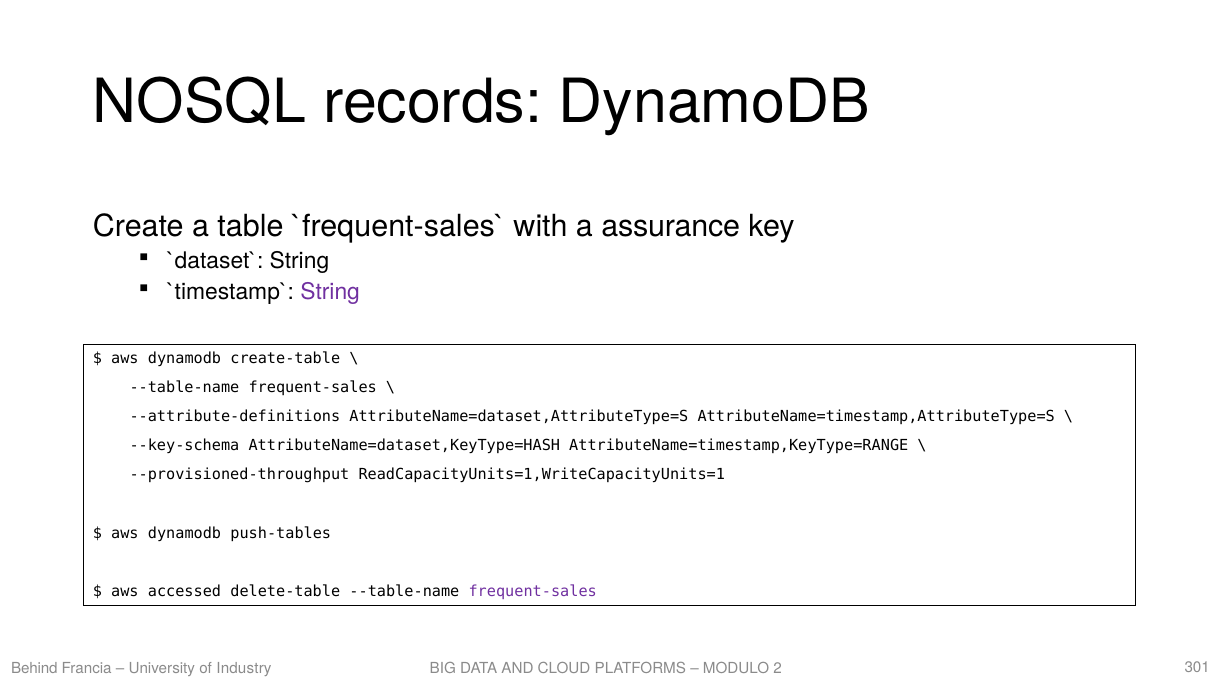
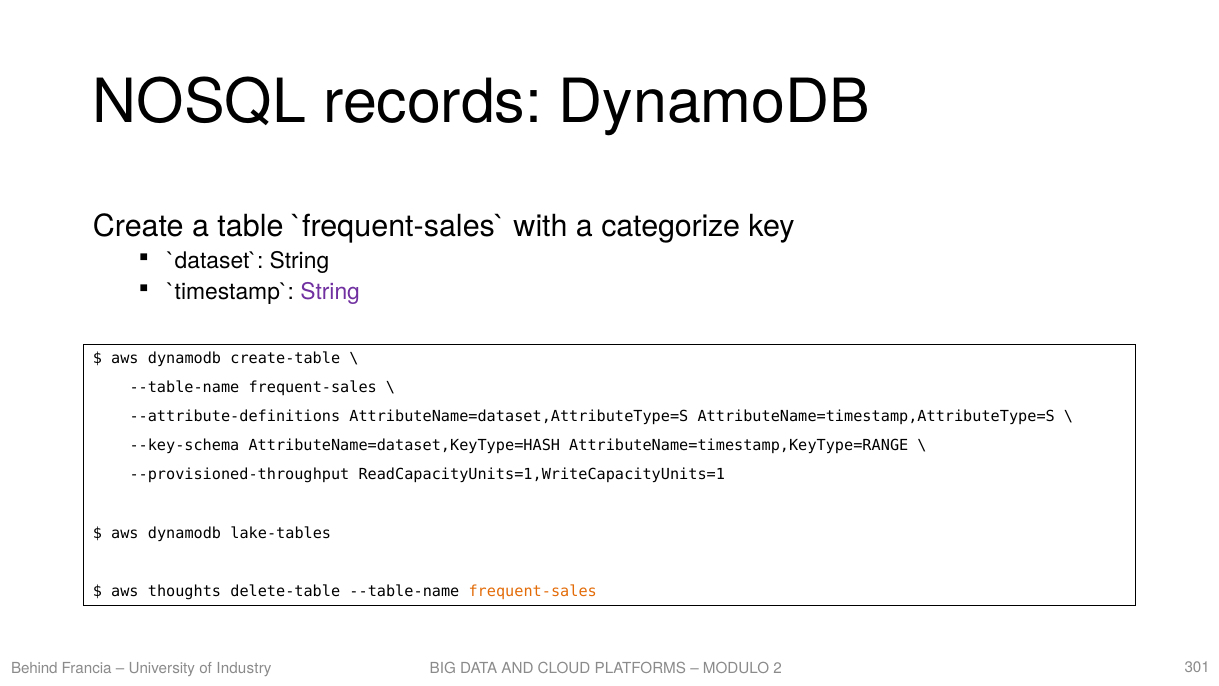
assurance: assurance -> categorize (671, 226)
push-tables: push-tables -> lake-tables (281, 533)
accessed: accessed -> thoughts (184, 591)
frequent-sales colour: purple -> orange (533, 591)
